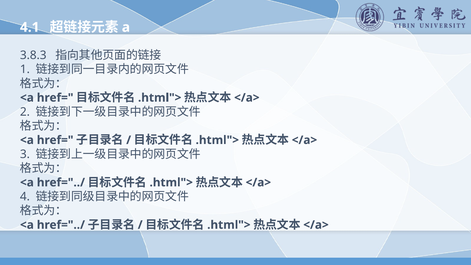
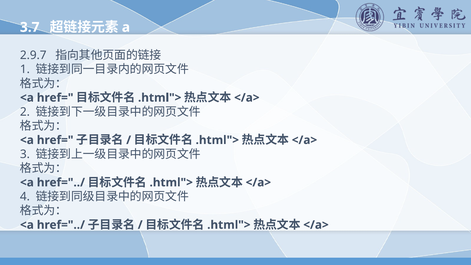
4.1: 4.1 -> 3.7 (30, 27)
3.8.3: 3.8.3 -> 2.9.7 (33, 55)
